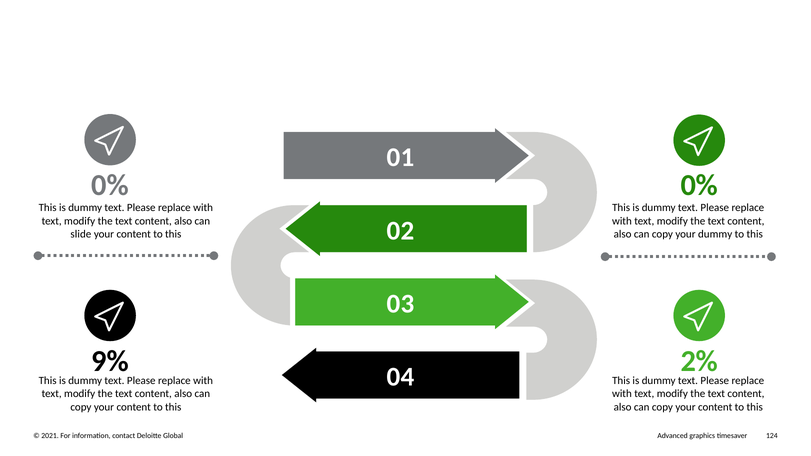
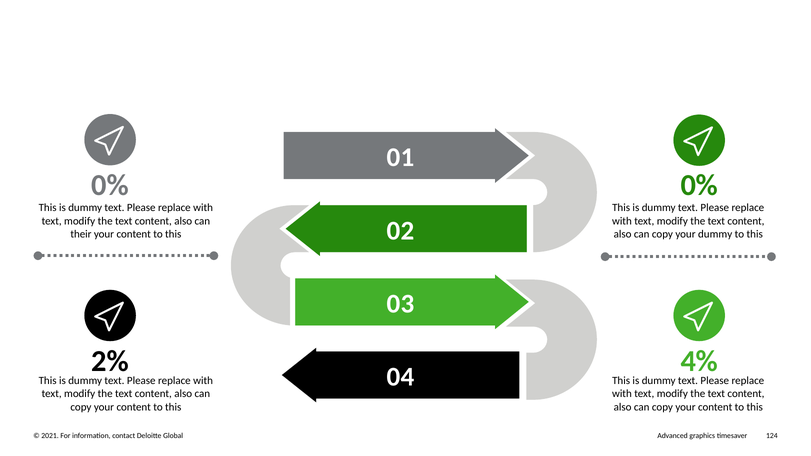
slide: slide -> their (81, 234)
9%: 9% -> 2% (110, 361)
2%: 2% -> 4% (699, 361)
